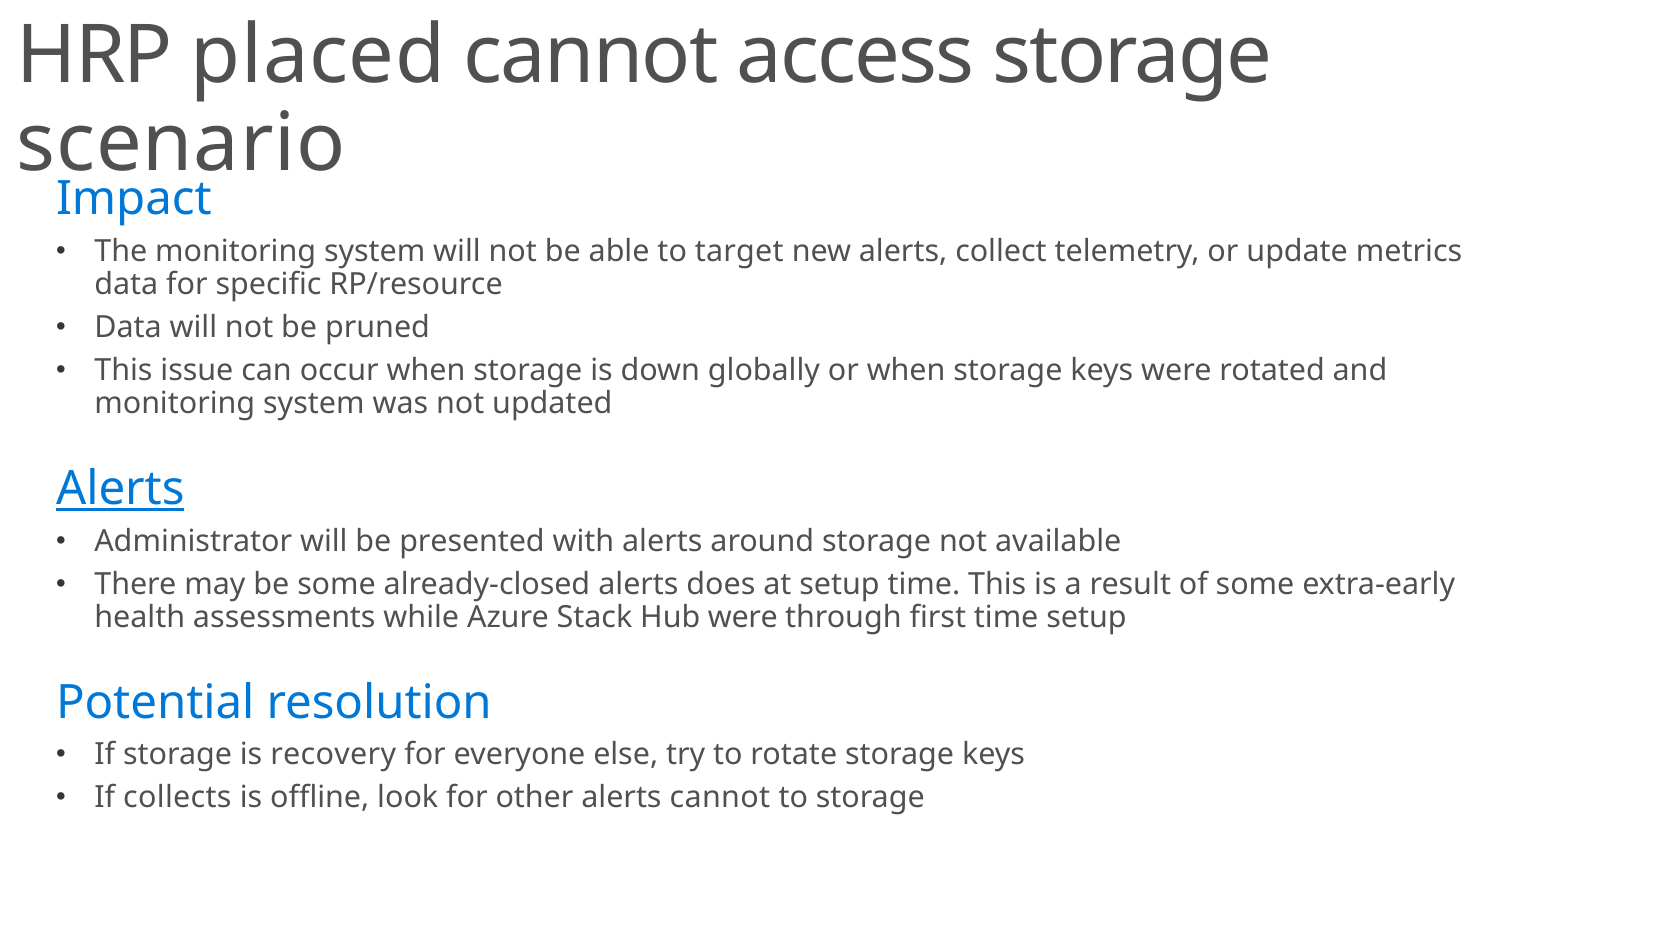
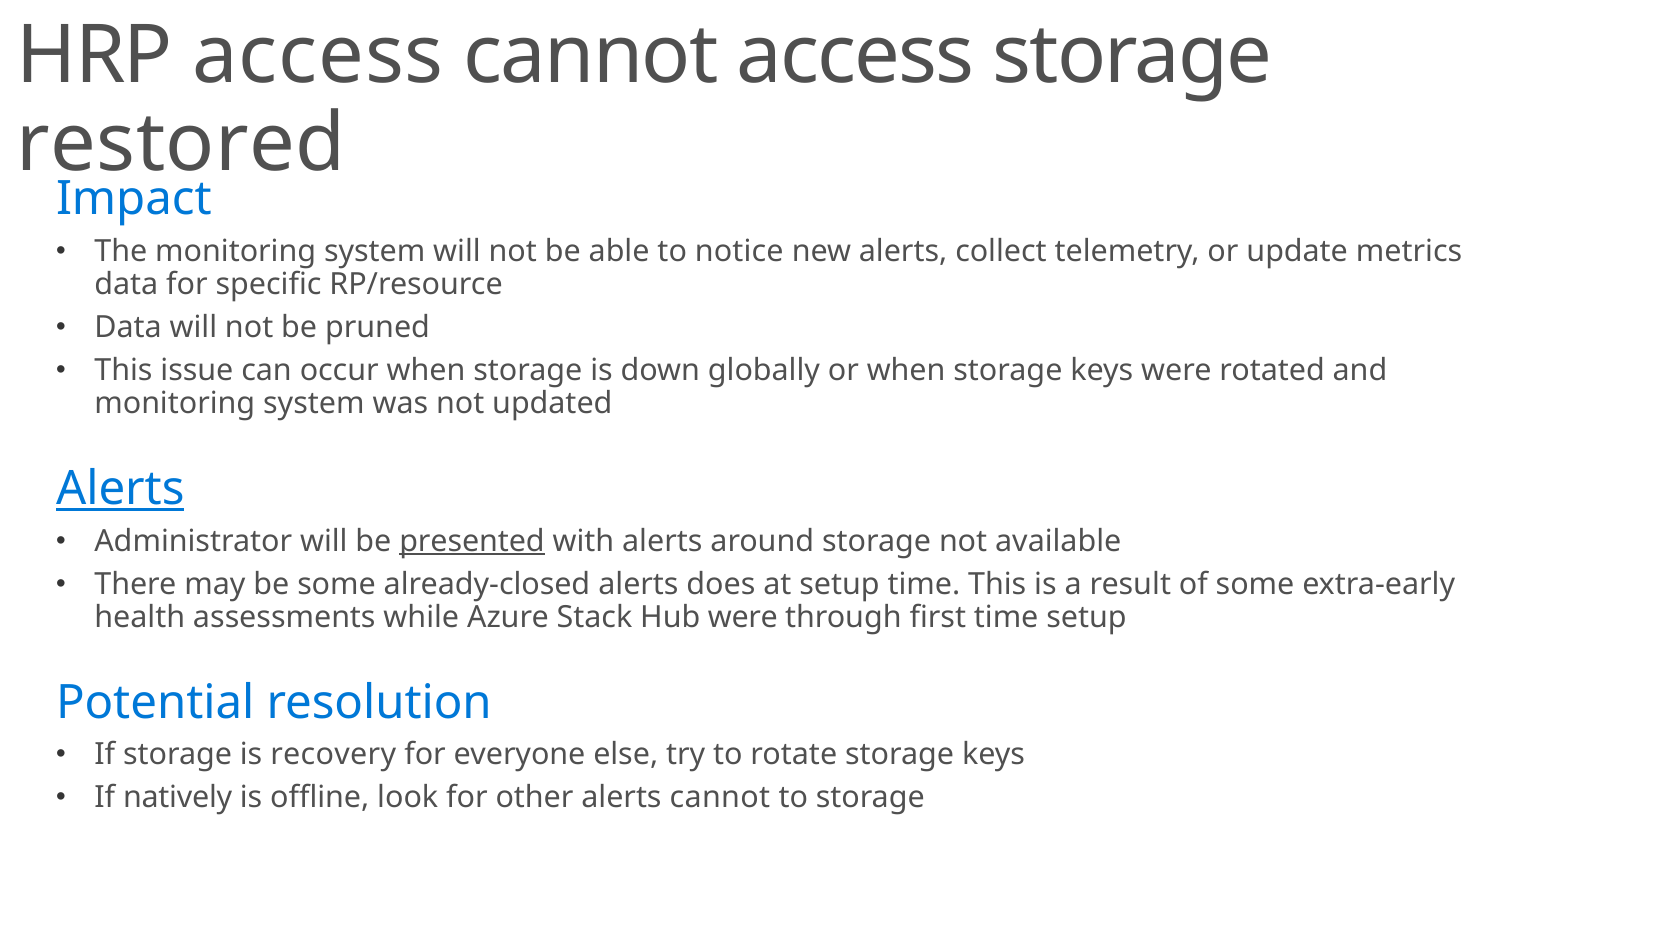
HRP placed: placed -> access (318, 56)
scenario: scenario -> restored (181, 143)
target: target -> notice (739, 252)
presented underline: none -> present (472, 541)
collects: collects -> natively (178, 797)
